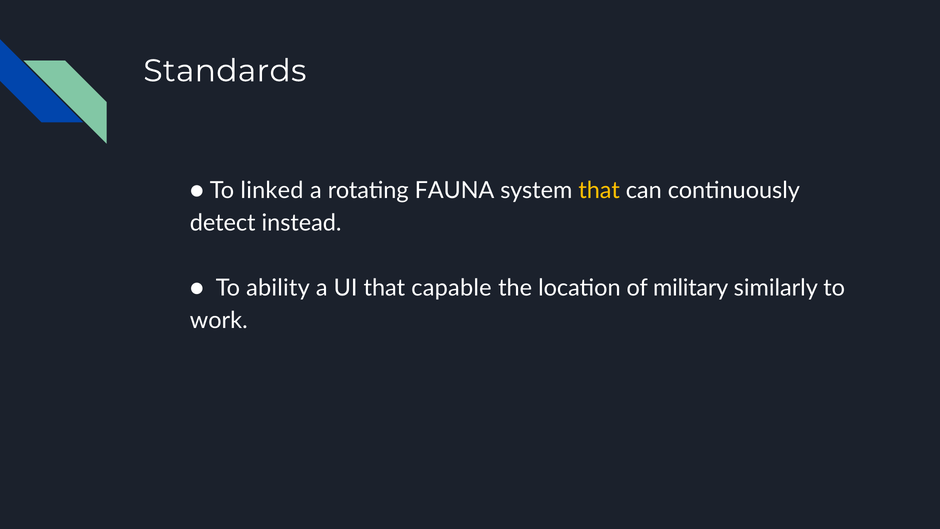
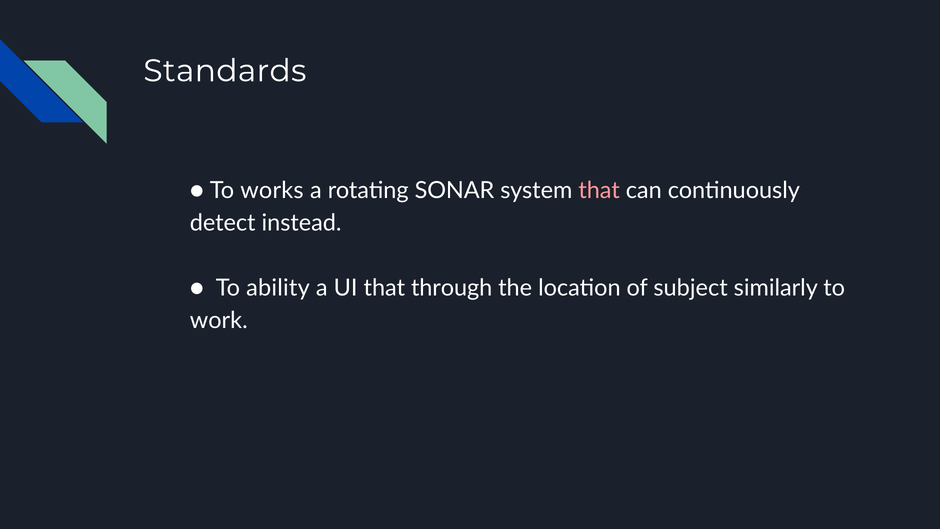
linked: linked -> works (272, 190)
FAUNA: FAUNA -> SONAR (454, 190)
that colour: yellow -> pink (599, 190)
capable: capable -> through (452, 288)
military: military -> subject (691, 288)
